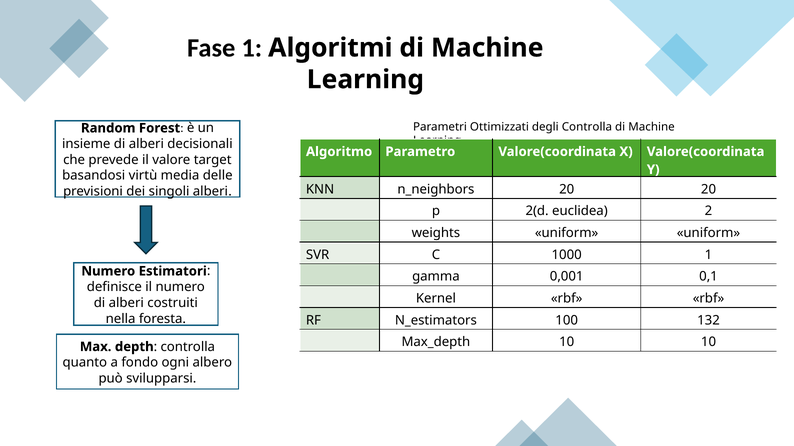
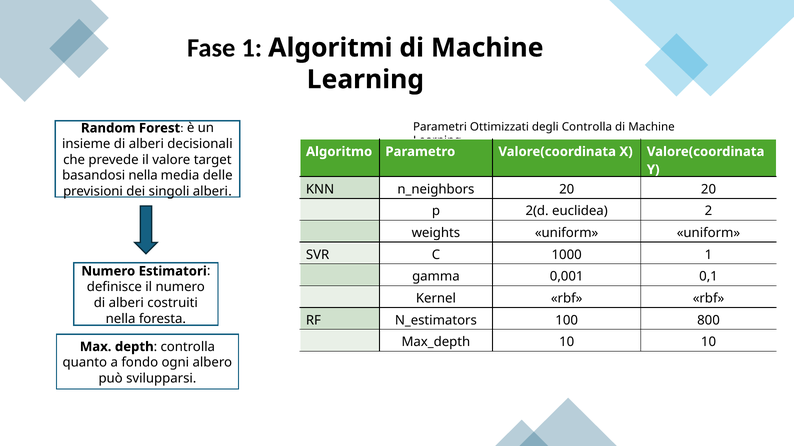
basandosi virtù: virtù -> nella (143, 176)
132: 132 -> 800 (709, 321)
